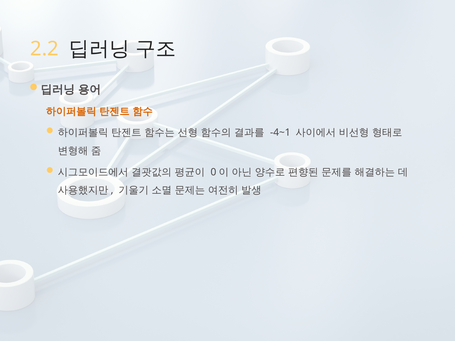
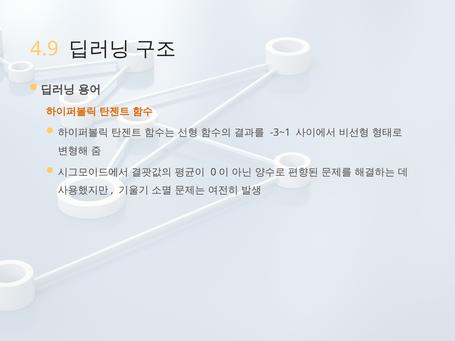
2.2: 2.2 -> 4.9 (44, 49)
-4~1: -4~1 -> -3~1 (280, 133)
